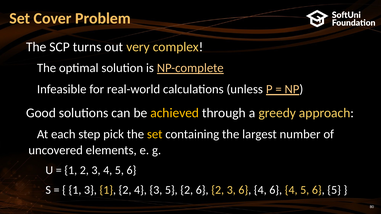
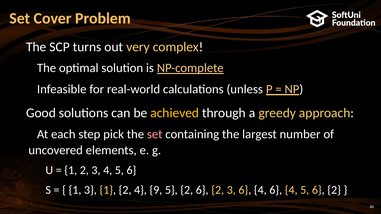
set colour: yellow -> pink (155, 134)
4 3: 3 -> 9 (156, 190)
5 6 5: 5 -> 2 (334, 190)
